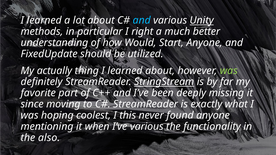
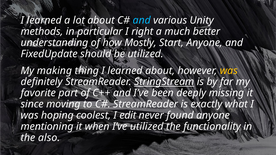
Unity underline: present -> none (202, 20)
Would: Would -> Mostly (141, 43)
actually: actually -> making (54, 71)
was colour: light green -> yellow (229, 71)
this: this -> edit (128, 115)
I’ve various: various -> utilized (147, 127)
